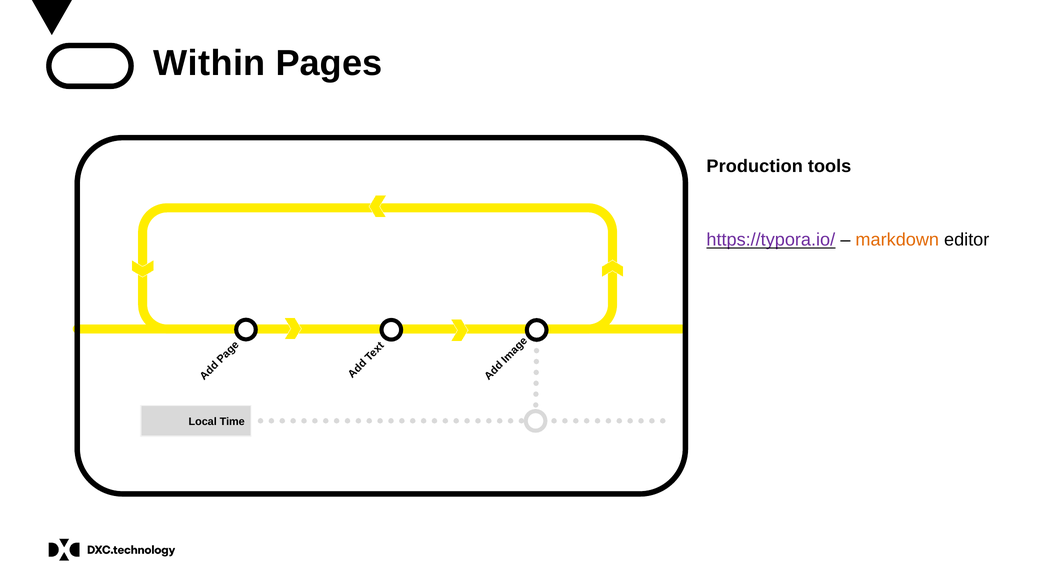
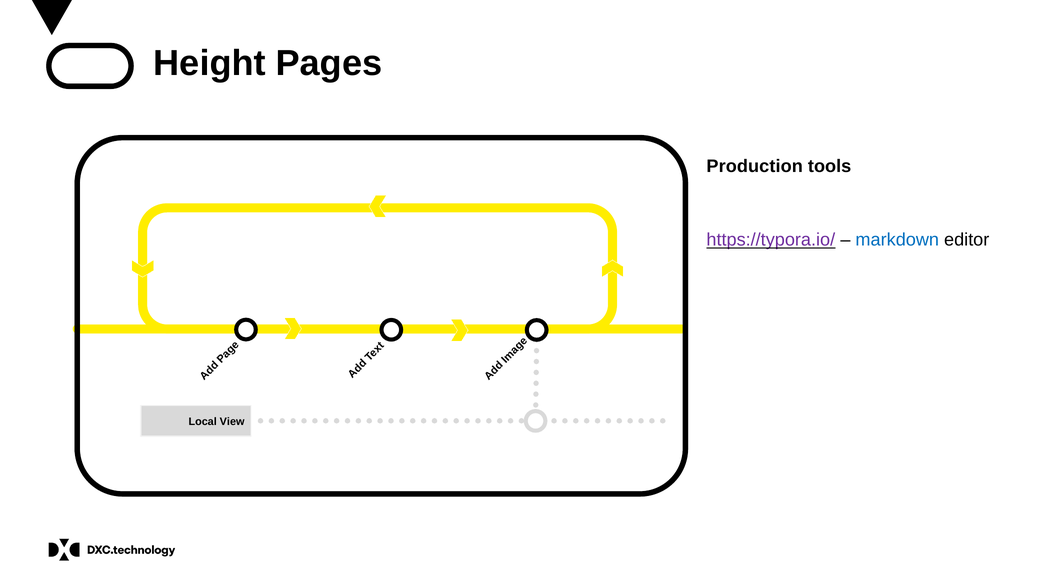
Within: Within -> Height (210, 63)
markdown colour: orange -> blue (897, 240)
Time: Time -> View (232, 422)
